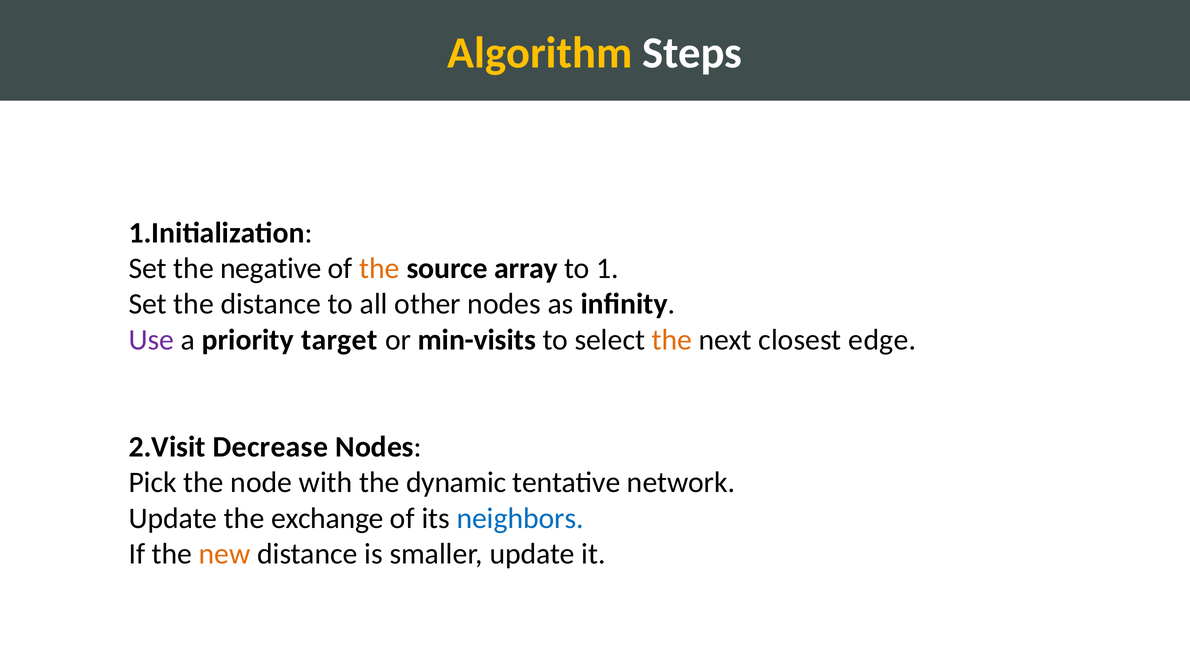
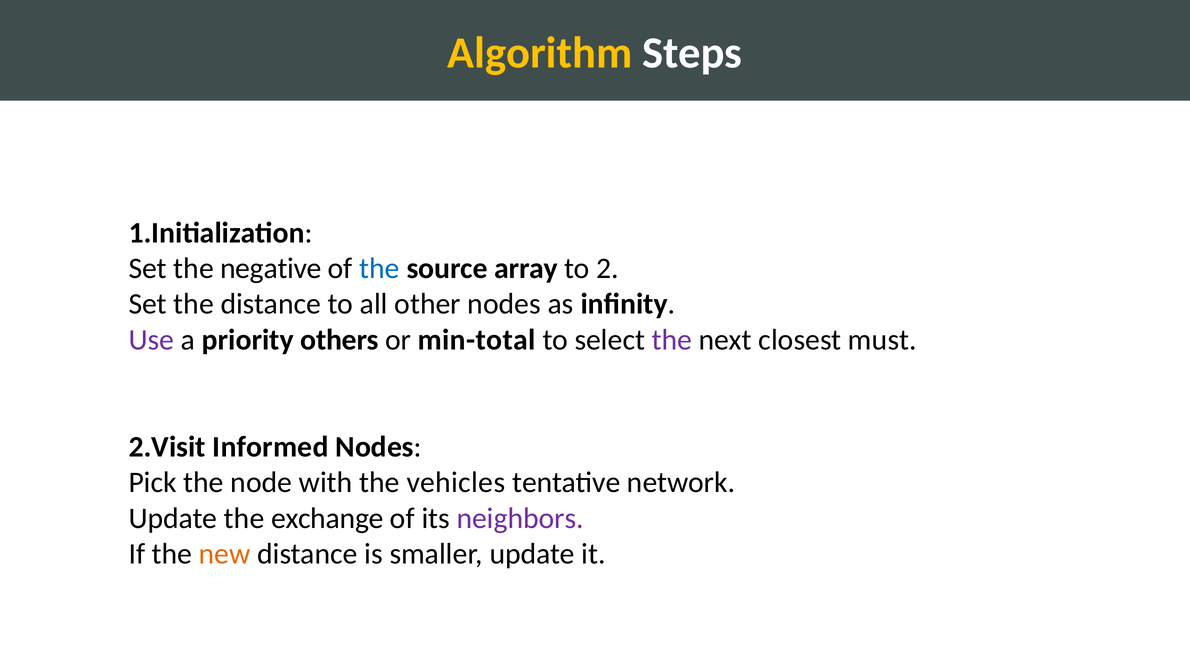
the colour: orange -> blue (379, 269)
1: 1 -> 2 (608, 269)
target: target -> others (340, 340)
min-visits: min-visits -> min-total (477, 340)
the colour: orange -> purple (672, 340)
edge: edge -> must (882, 340)
Decrease: Decrease -> Informed (271, 447)
dynamic: dynamic -> vehicles (456, 483)
neighbors colour: blue -> purple (520, 518)
